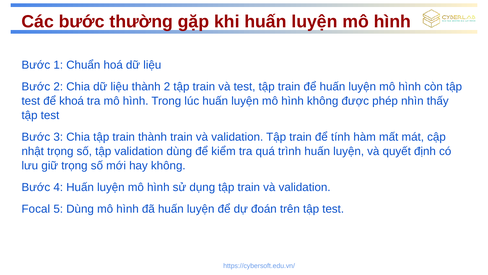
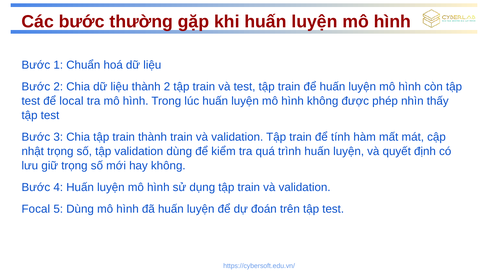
khoá: khoá -> local (71, 101)
